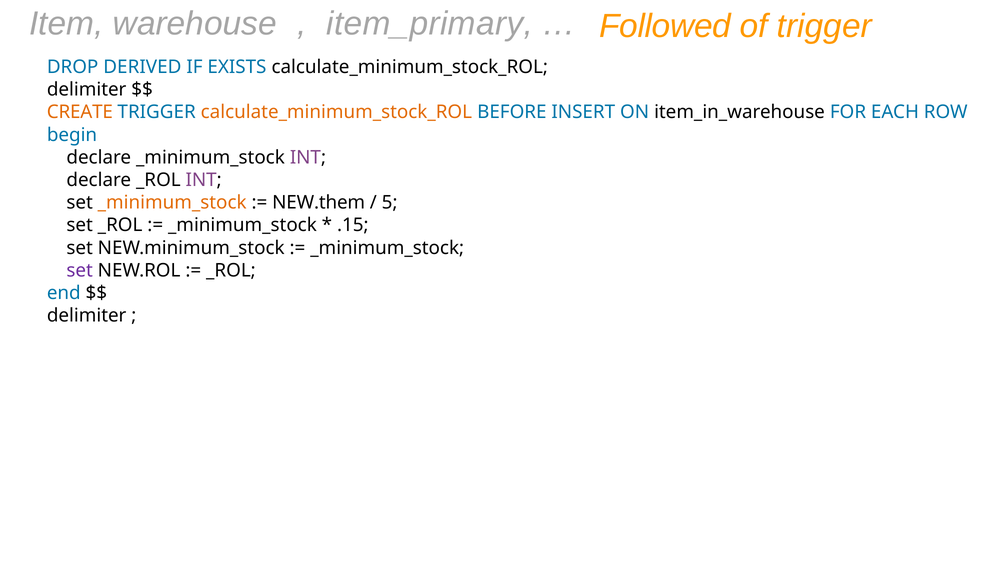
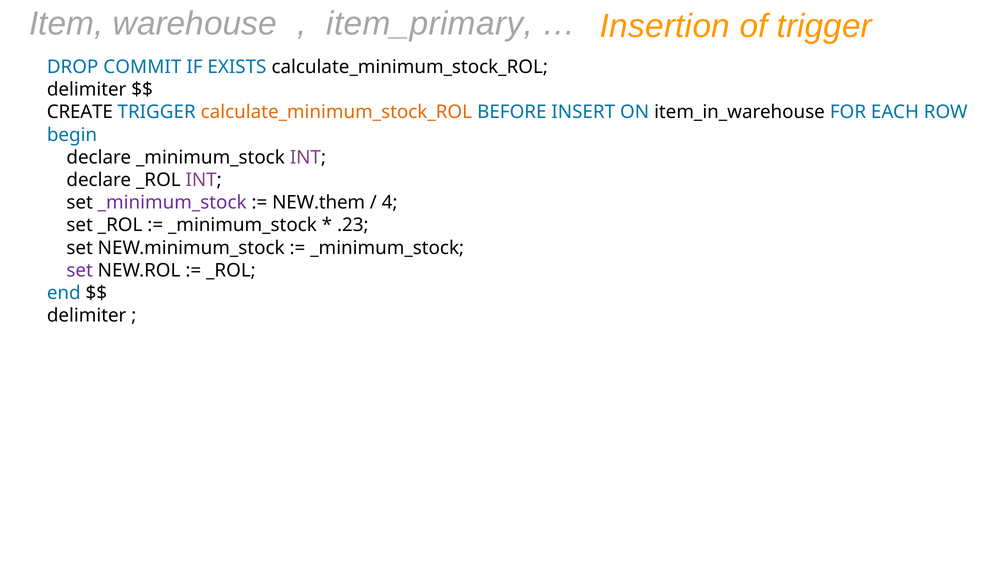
Followed: Followed -> Insertion (665, 26)
DERIVED: DERIVED -> COMMIT (142, 67)
CREATE colour: orange -> black (80, 112)
_minimum_stock colour: orange -> purple (172, 203)
5: 5 -> 4 (390, 203)
.15: .15 -> .23 (353, 225)
